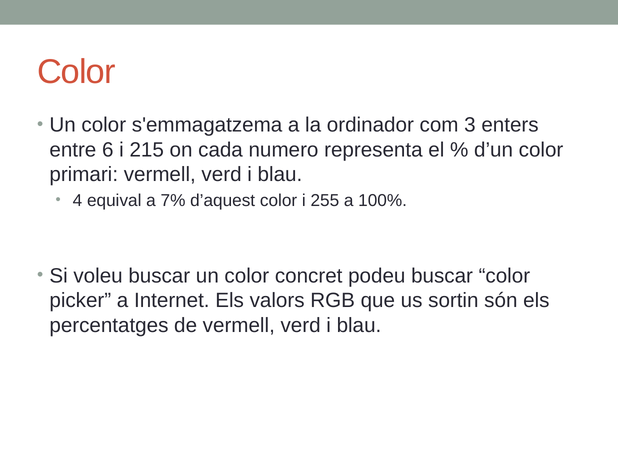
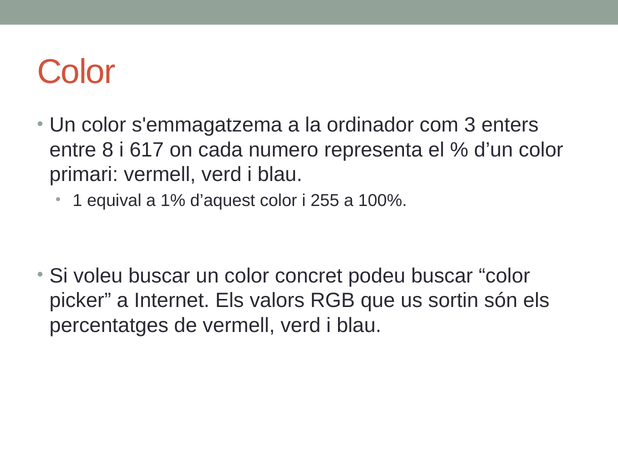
6: 6 -> 8 (108, 150)
215: 215 -> 617 (147, 150)
4: 4 -> 1 (78, 200)
7%: 7% -> 1% (173, 200)
